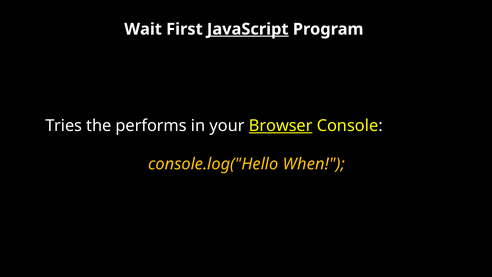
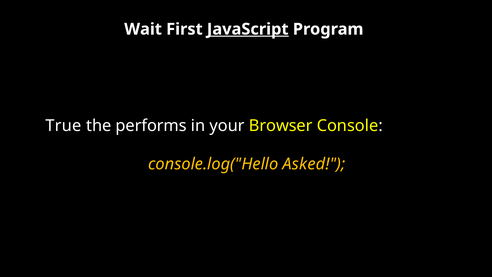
Tries: Tries -> True (64, 126)
Browser underline: present -> none (281, 126)
When: When -> Asked (314, 164)
